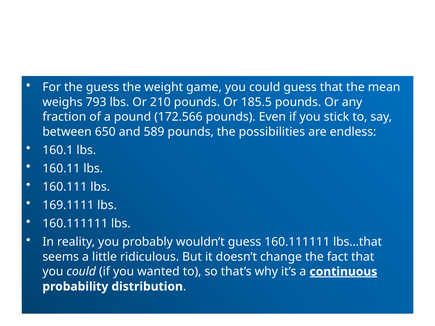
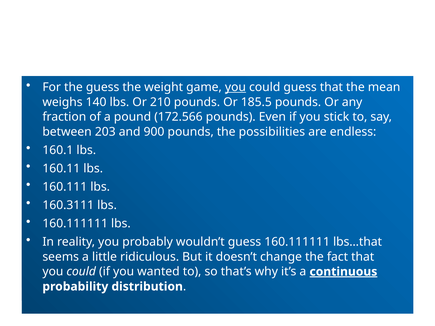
you underline: none -> present (235, 87)
793: 793 -> 140 (96, 102)
650: 650 -> 203 (105, 132)
589: 589 -> 900 (154, 132)
169.1111: 169.1111 -> 160.3111 (68, 205)
